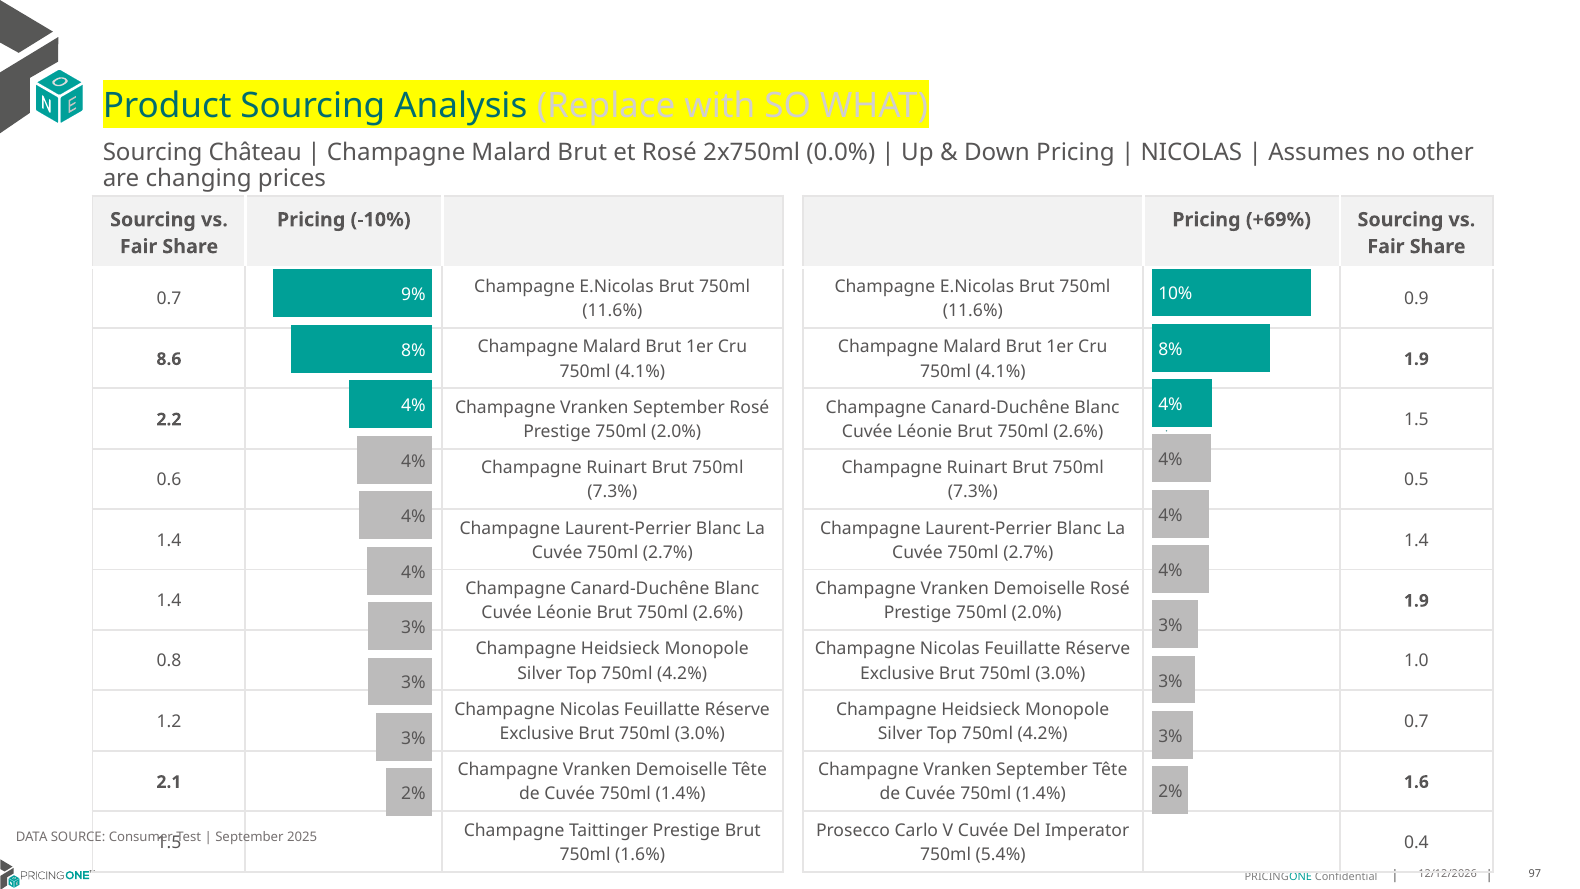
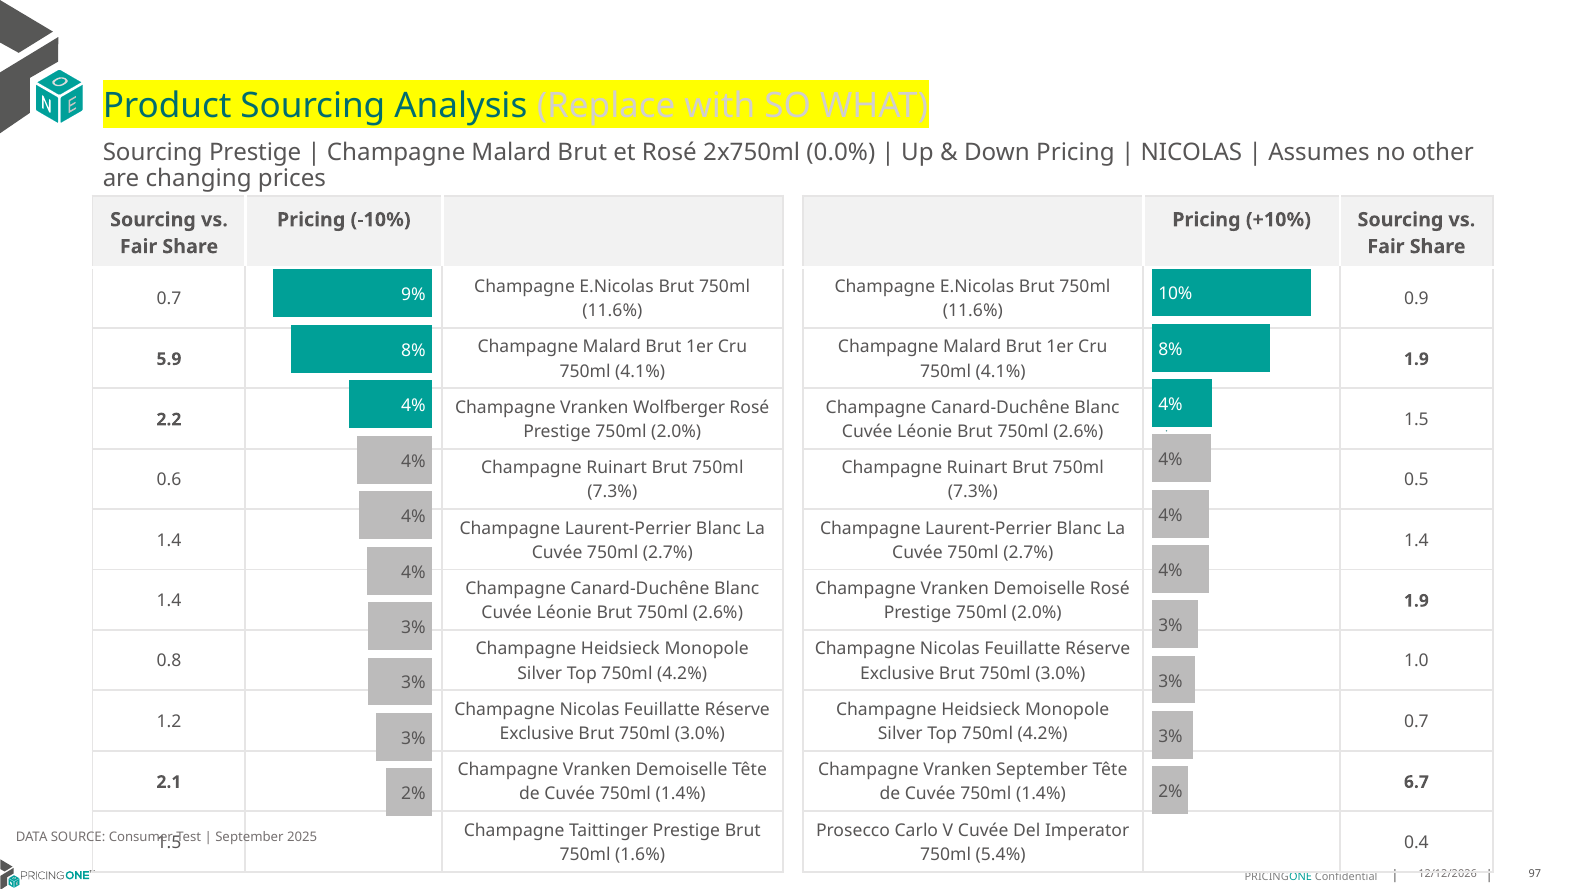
Sourcing Château: Château -> Prestige (255, 153)
+69%: +69% -> +10% (1278, 220)
8.6: 8.6 -> 5.9 (169, 359)
September: September -> Wolfberger (679, 407)
1.6: 1.6 -> 6.7 (1416, 782)
